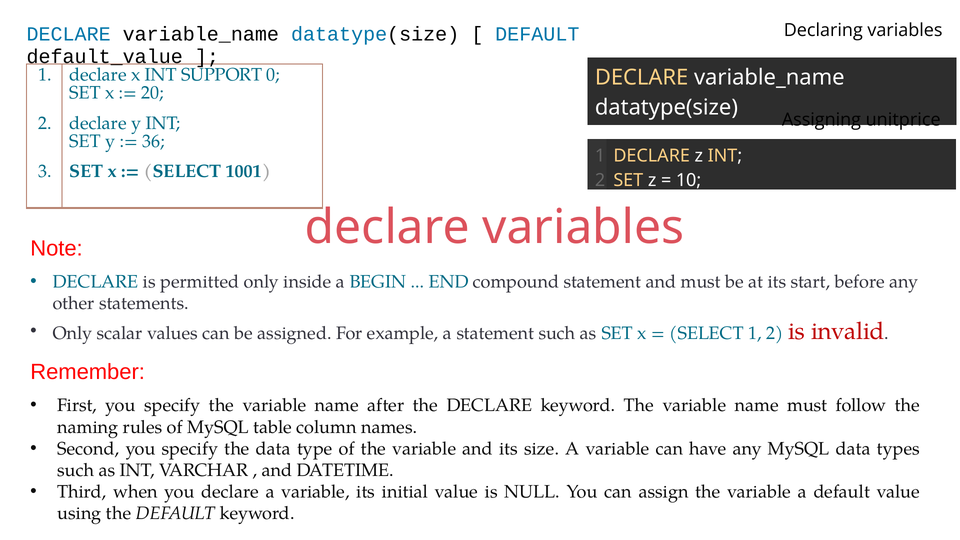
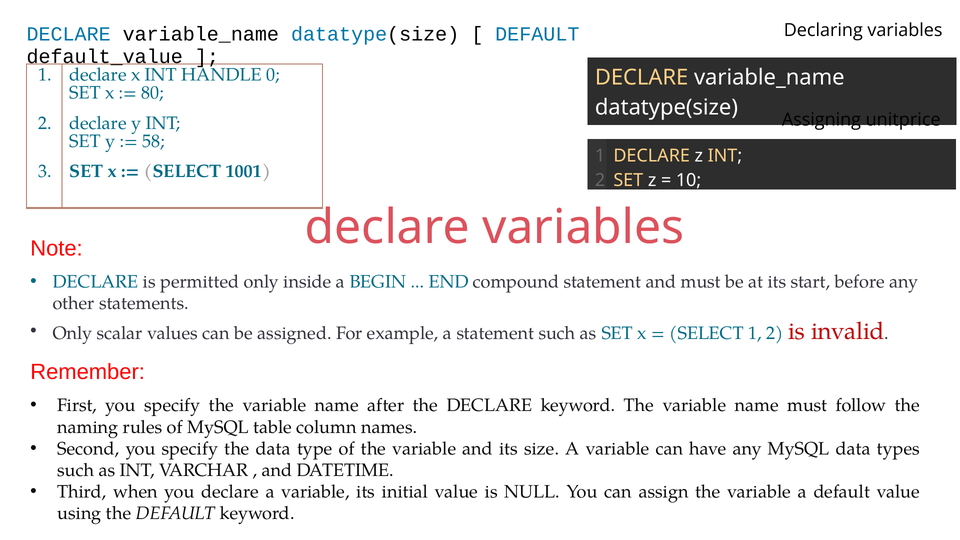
SUPPORT: SUPPORT -> HANDLE (222, 75)
20: 20 -> 80 (153, 93)
36: 36 -> 58 (153, 141)
